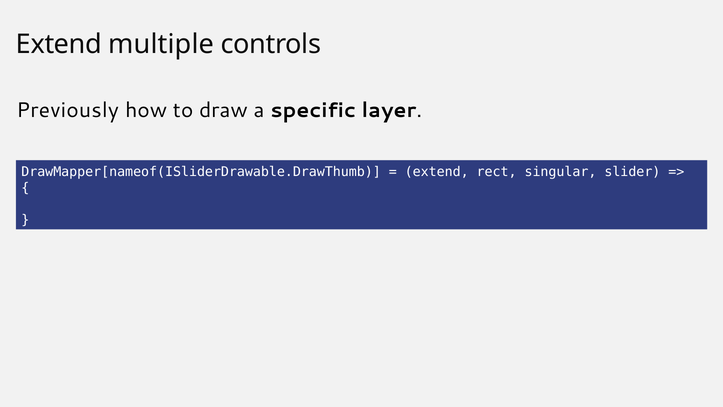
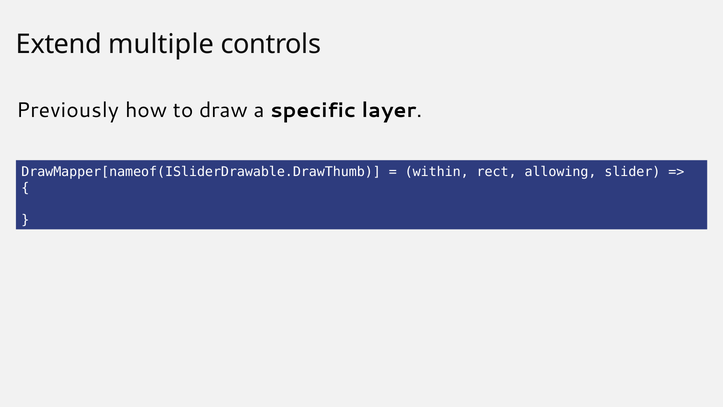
extend: extend -> within (437, 172)
singular: singular -> allowing (560, 172)
